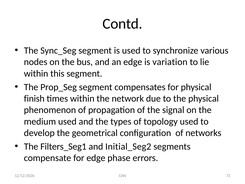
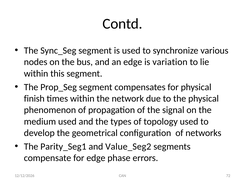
Filters_Seg1: Filters_Seg1 -> Parity_Seg1 (63, 146)
Initial_Seg2: Initial_Seg2 -> Value_Seg2 (128, 146)
